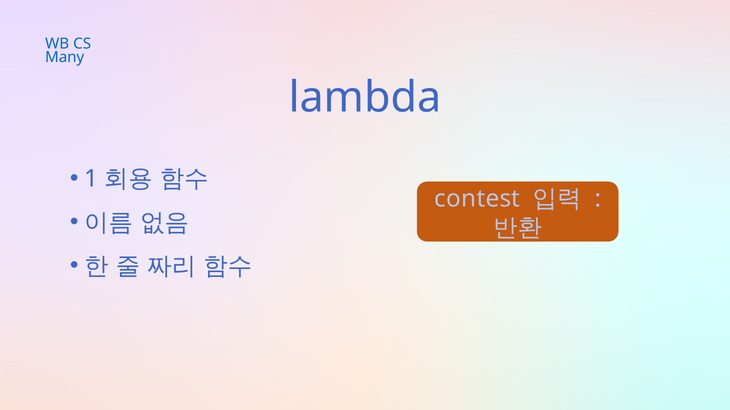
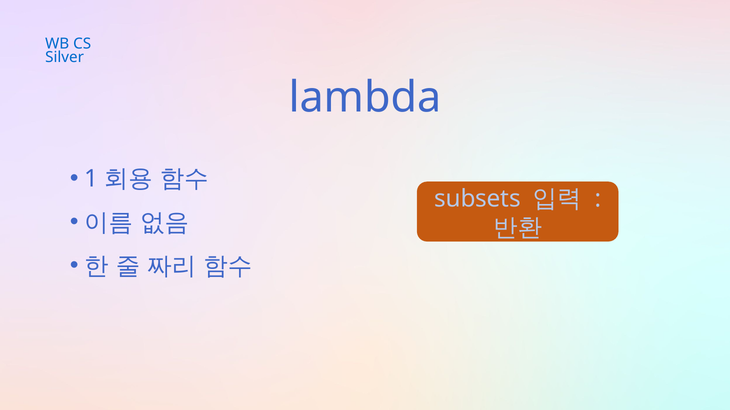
Many: Many -> Silver (65, 57)
contest: contest -> subsets (477, 199)
